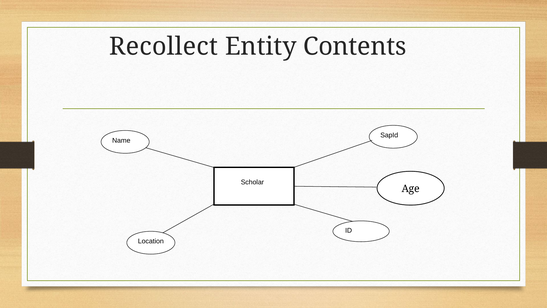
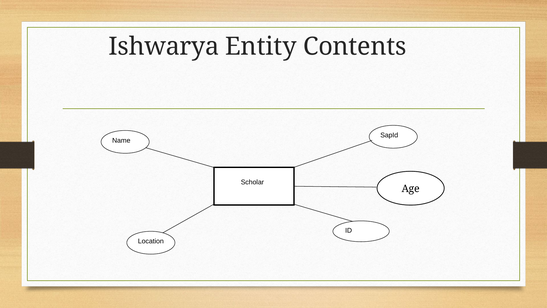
Recollect: Recollect -> Ishwarya (164, 46)
